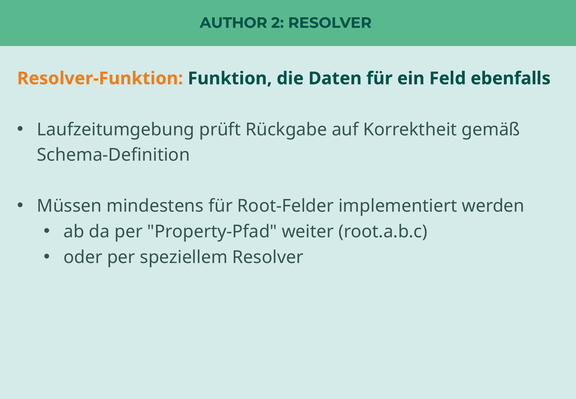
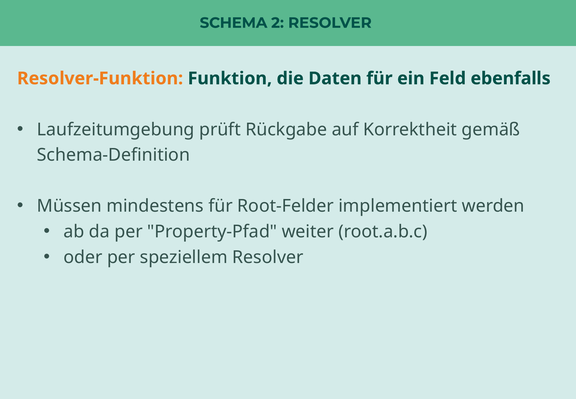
AUTHOR: AUTHOR -> SCHEMA (234, 23)
